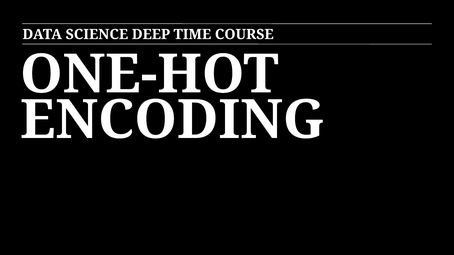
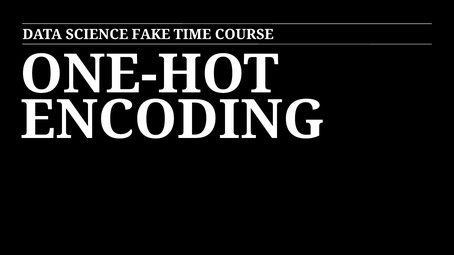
DEEP: DEEP -> FAKE (151, 34)
